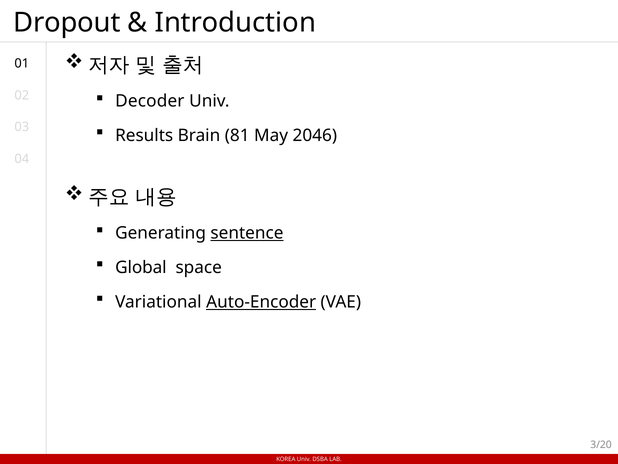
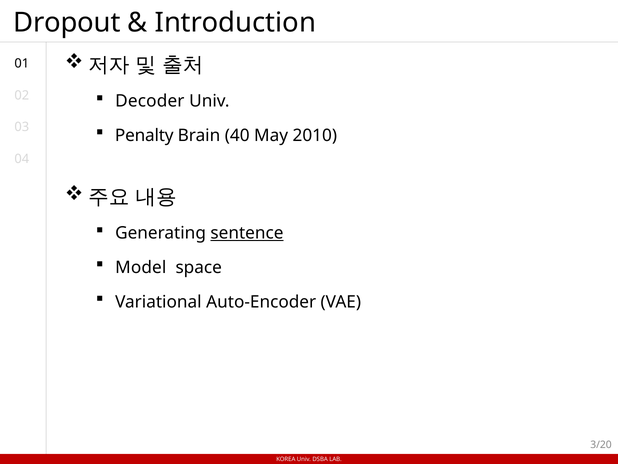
Results: Results -> Penalty (144, 135)
81: 81 -> 40 (237, 135)
2046: 2046 -> 2010 (315, 135)
Global: Global -> Model (141, 267)
Auto-Encoder underline: present -> none (261, 302)
